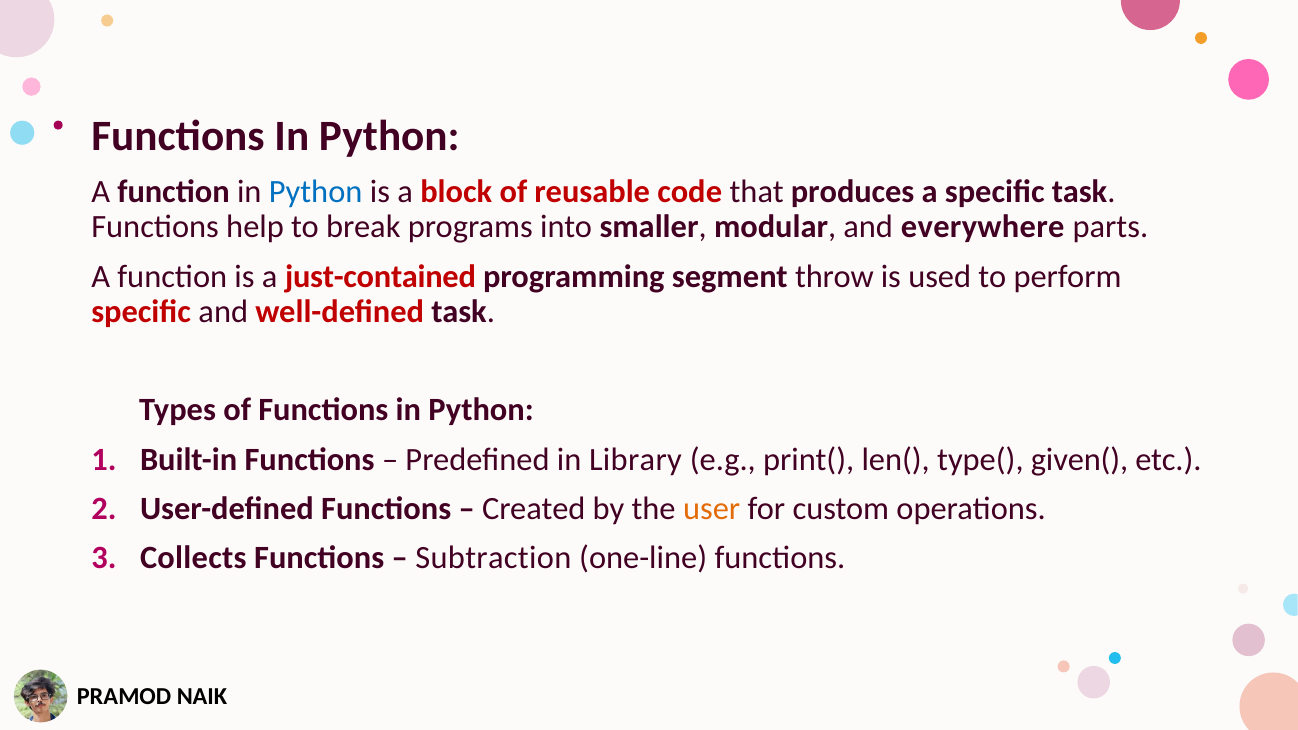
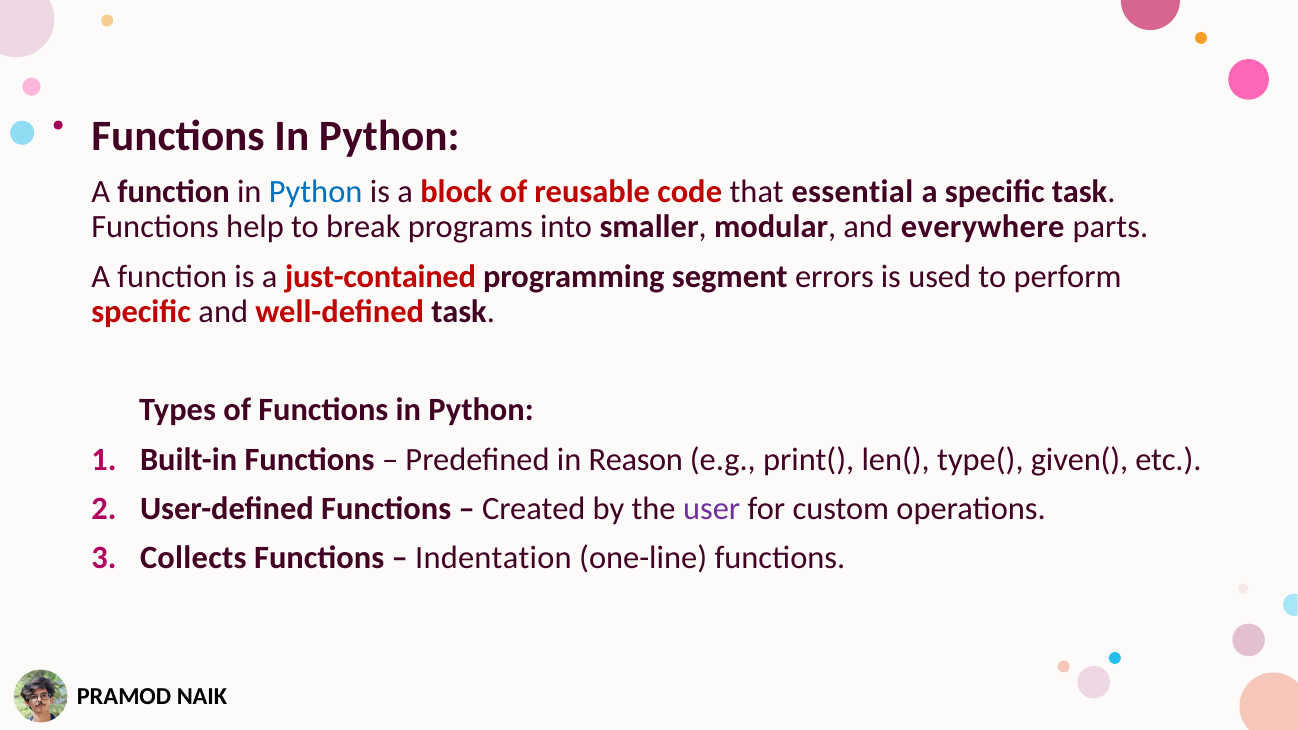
produces: produces -> essential (852, 192)
throw: throw -> errors (834, 276)
Library: Library -> Reason (636, 460)
user colour: orange -> purple (712, 509)
Subtraction: Subtraction -> Indentation (493, 558)
